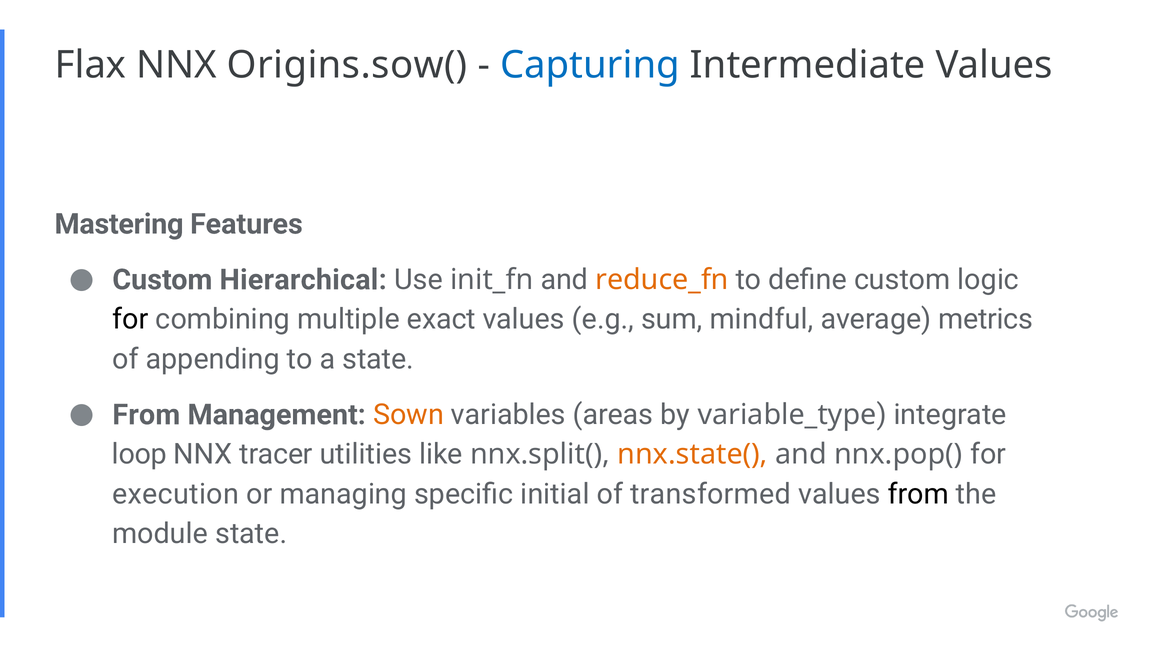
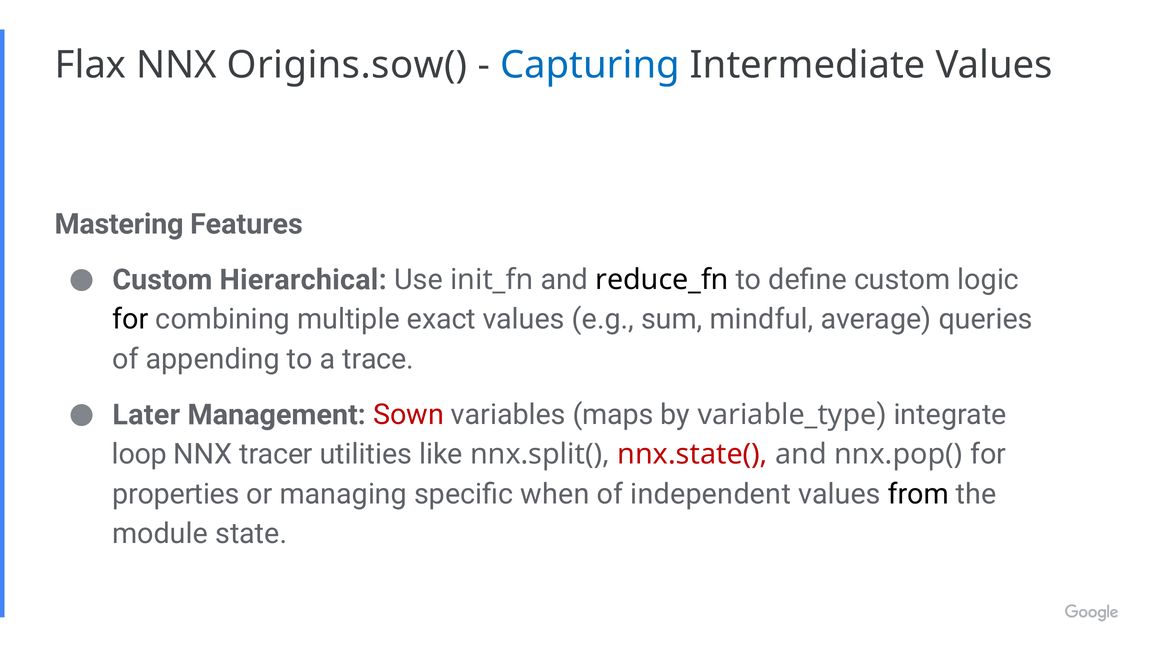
reduce_fn colour: orange -> black (662, 280)
metrics: metrics -> queries (986, 319)
a state: state -> trace (378, 359)
From: From -> Later (146, 415)
Sown colour: orange -> red (408, 415)
areas: areas -> maps (613, 415)
nnx.state( colour: orange -> red (693, 454)
execution: execution -> properties (176, 494)
initial: initial -> when (555, 494)
transformed: transformed -> independent (711, 494)
